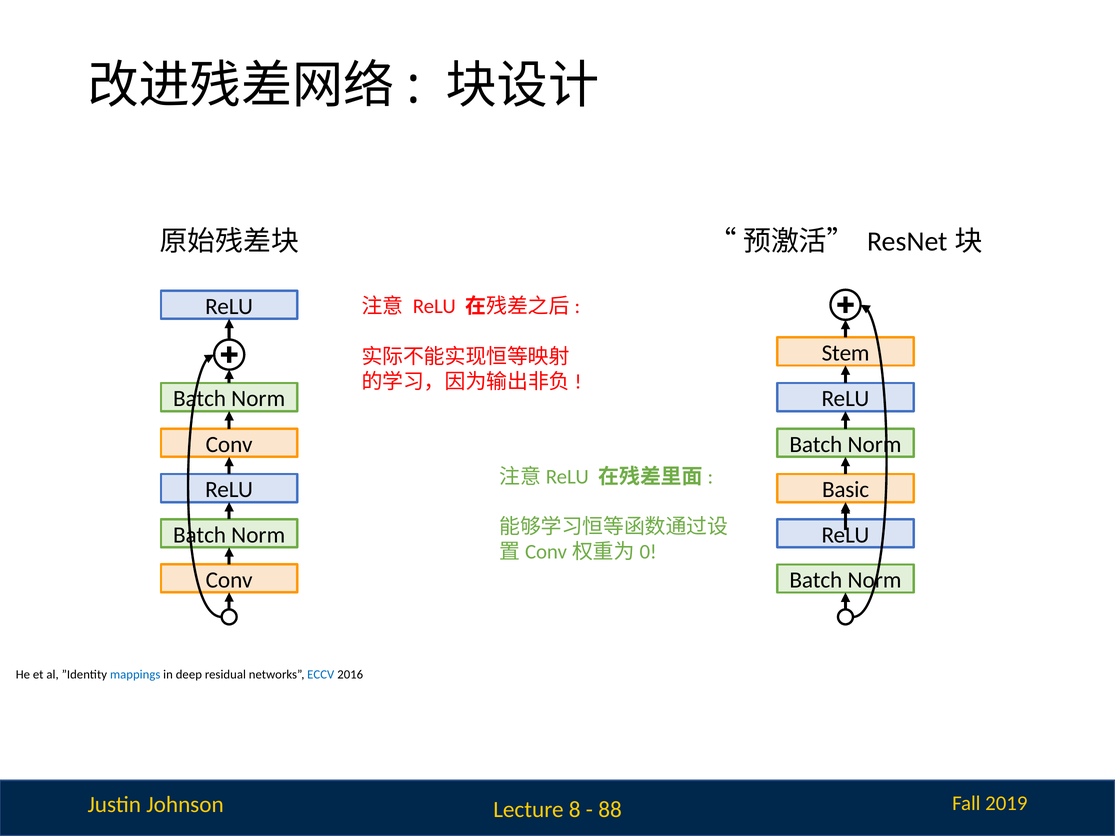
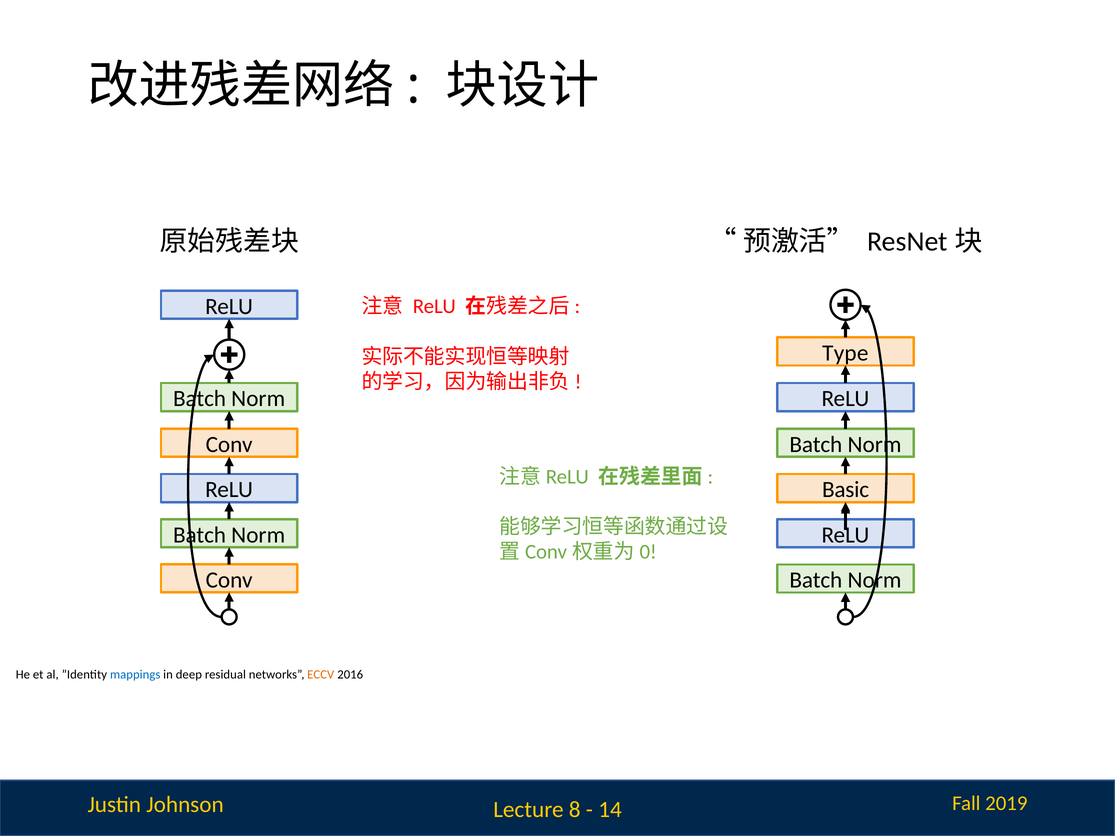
Stem: Stem -> Type (845, 353)
ECCV colour: blue -> orange (321, 675)
88: 88 -> 14 (610, 810)
